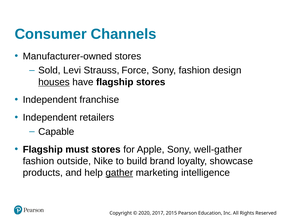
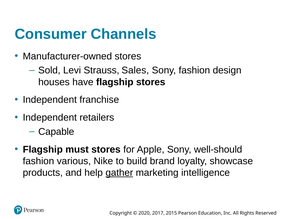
Force: Force -> Sales (135, 70)
houses underline: present -> none (54, 82)
well-gather: well-gather -> well-should (218, 149)
outside: outside -> various (74, 161)
